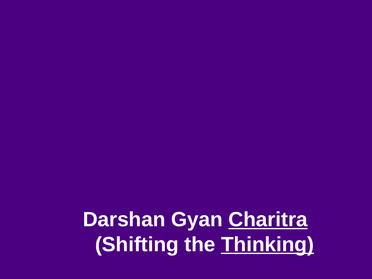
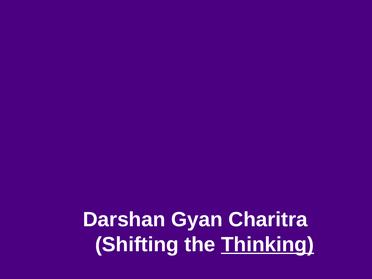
Charitra underline: present -> none (268, 220)
